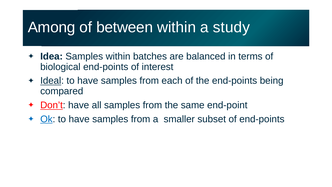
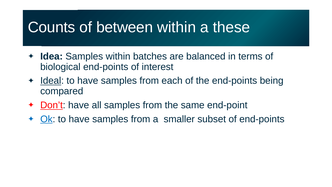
Among: Among -> Counts (52, 27)
study: study -> these (231, 27)
